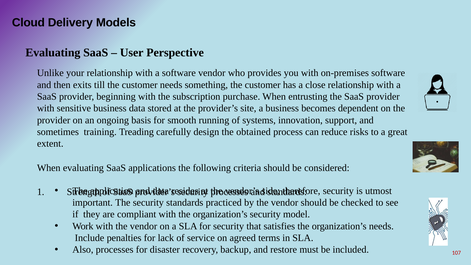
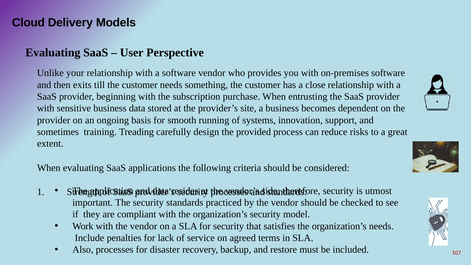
obtained: obtained -> provided (254, 132)
